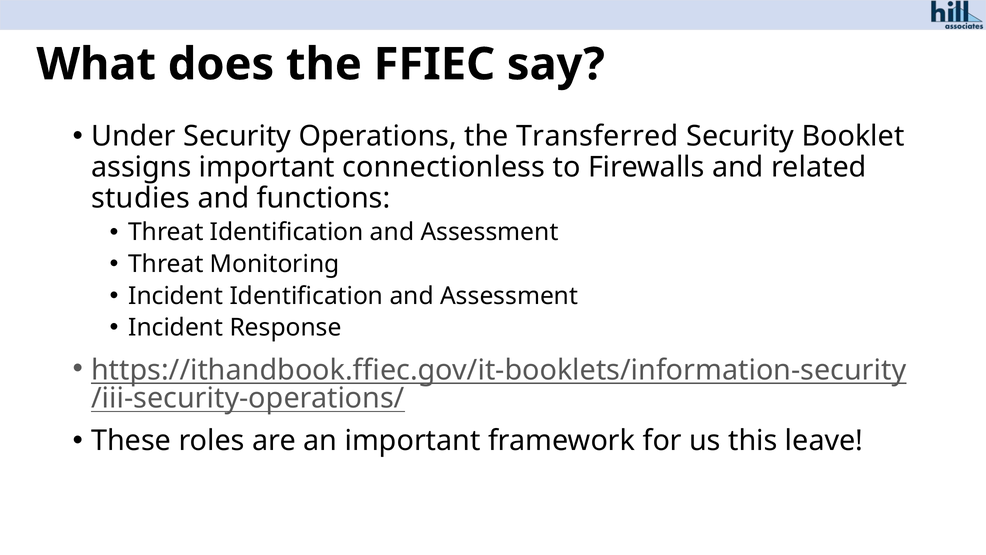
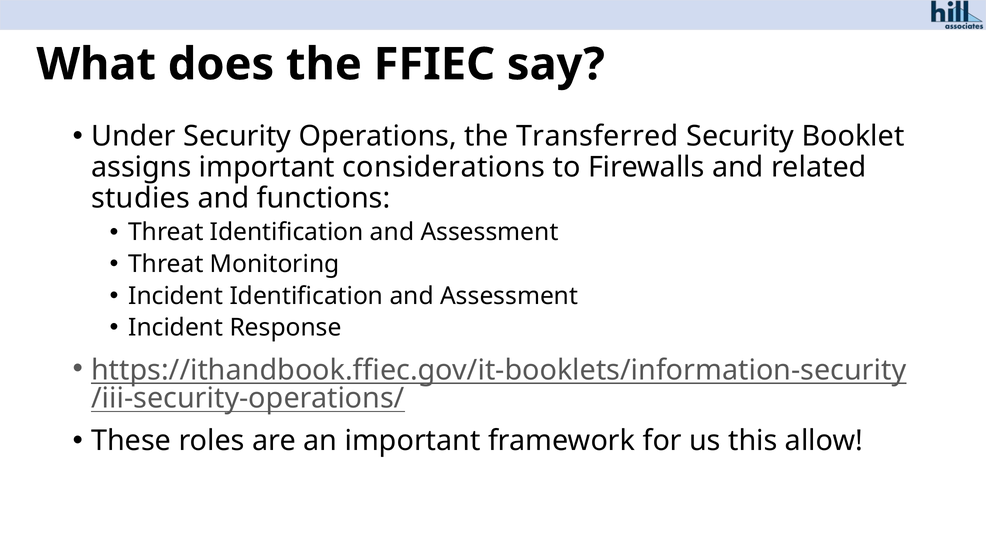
connectionless: connectionless -> considerations (444, 167)
leave: leave -> allow (824, 440)
